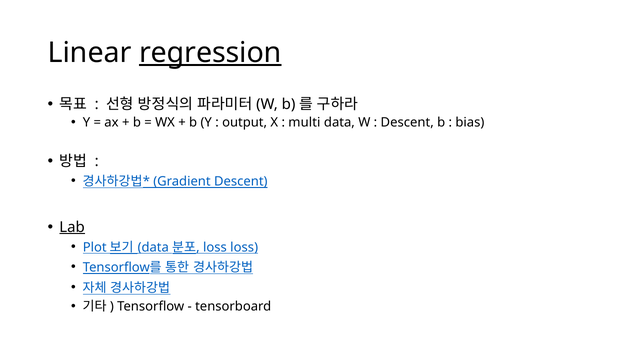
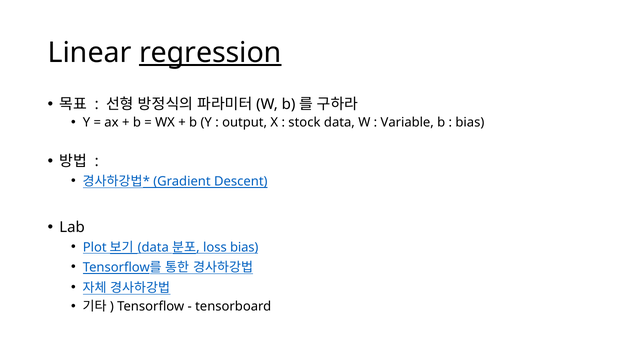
multi: multi -> stock (304, 122)
Descent: Descent -> Variable (407, 122)
Lab underline: present -> none (72, 227)
loss loss: loss -> bias (244, 247)
